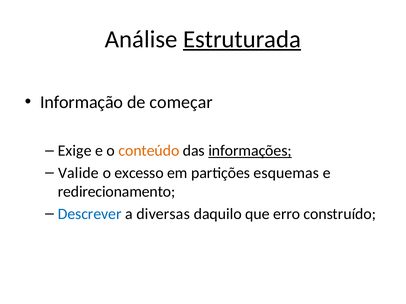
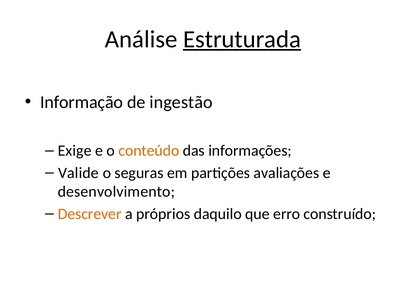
começar: começar -> ingestão (181, 102)
informações underline: present -> none (250, 151)
excesso: excesso -> seguras (139, 173)
esquemas: esquemas -> avaliações (286, 173)
redirecionamento: redirecionamento -> desenvolvimento (116, 192)
Descrever colour: blue -> orange (90, 214)
diversas: diversas -> próprios (163, 214)
